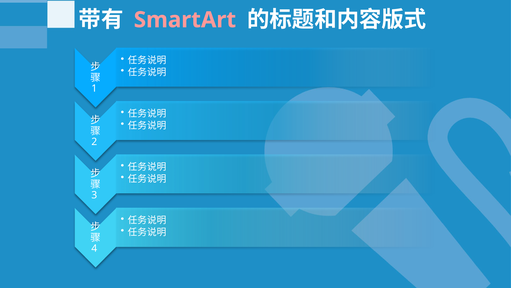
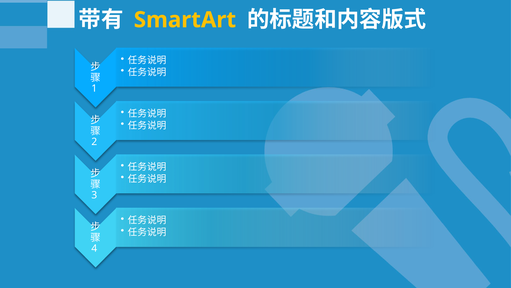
SmartArt colour: pink -> yellow (185, 20)
